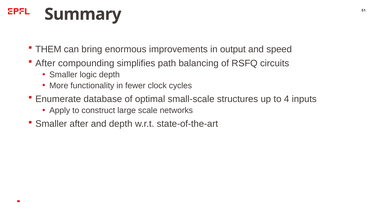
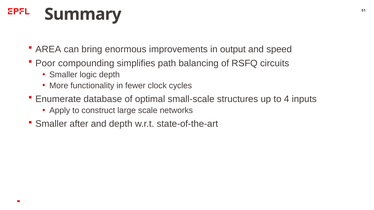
THEM: THEM -> AREA (48, 49)
After: After -> Poor (45, 63)
